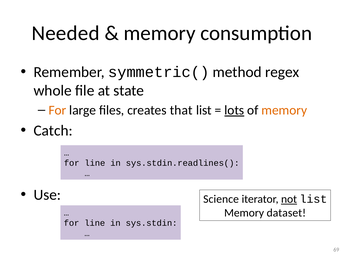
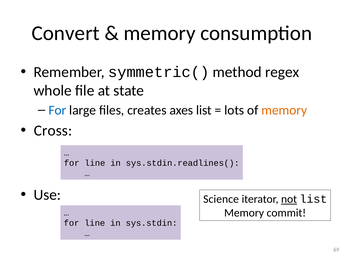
Needed: Needed -> Convert (66, 33)
For colour: orange -> blue (57, 110)
that: that -> axes (181, 110)
lots underline: present -> none (234, 110)
Catch: Catch -> Cross (53, 131)
dataset: dataset -> commit (286, 213)
